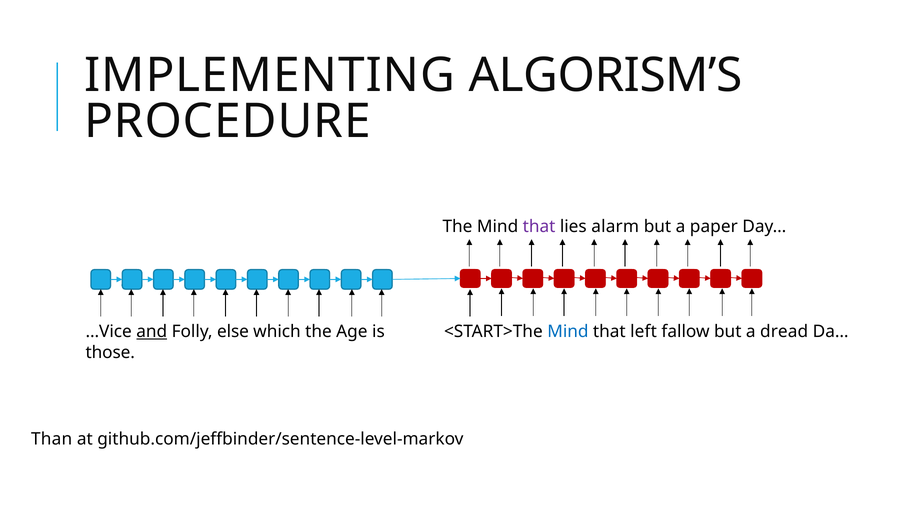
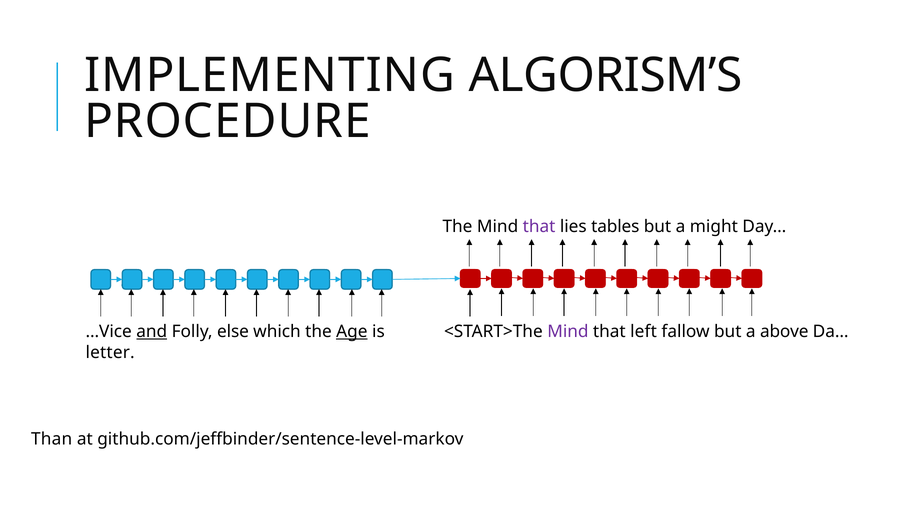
alarm: alarm -> tables (615, 226)
paper: paper -> might (714, 226)
Age underline: none -> present (352, 332)
Mind colour: blue -> purple (568, 332)
dread: dread -> above (784, 332)
those: those -> letter (110, 352)
